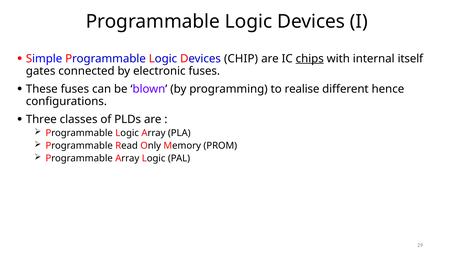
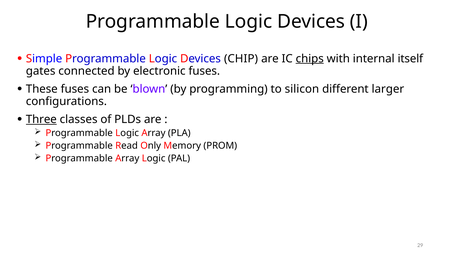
realise: realise -> silicon (302, 89)
hence: hence -> larger (388, 89)
Three underline: none -> present (41, 120)
